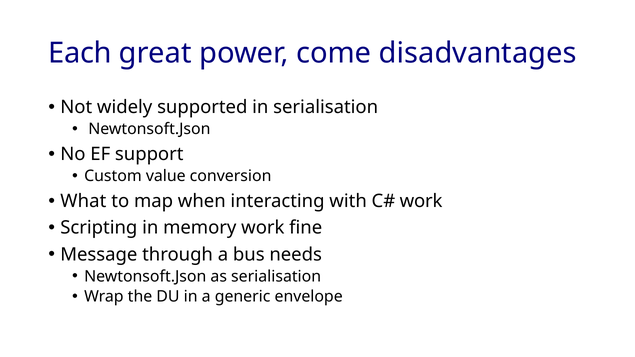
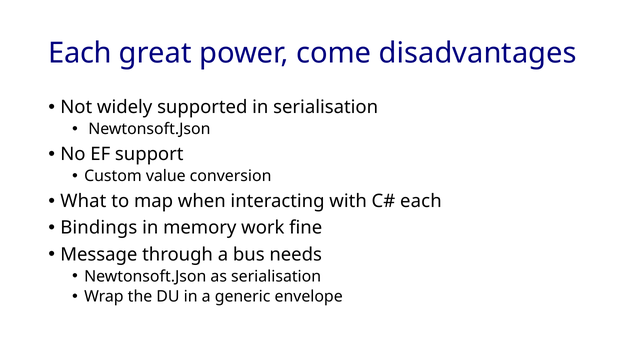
work: work -> each (421, 201)
Scripting: Scripting -> Bindings (99, 228)
